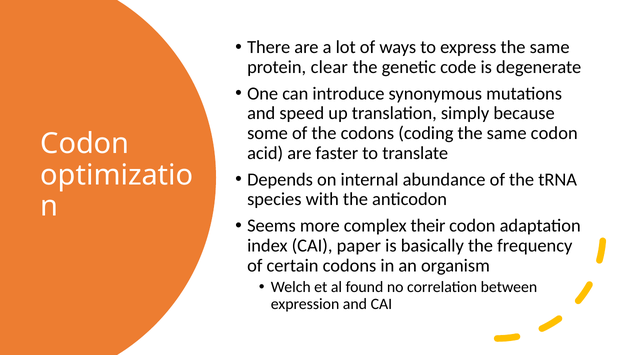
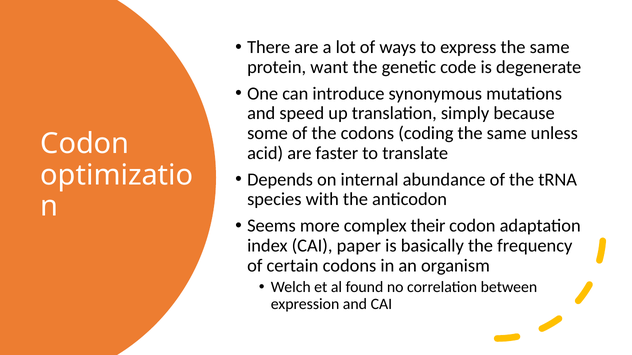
clear: clear -> want (329, 67)
same codon: codon -> unless (554, 133)
